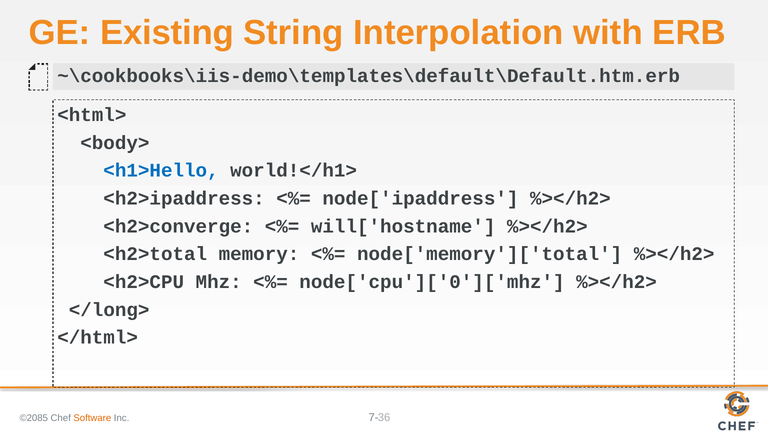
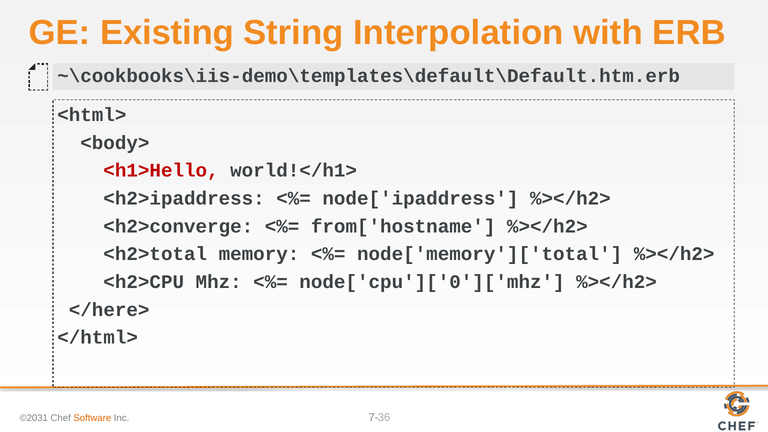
<h1>Hello colour: blue -> red (161, 171)
will['hostname: will['hostname -> from['hostname (403, 226)
</long>: </long> -> </here> (109, 310)
©2085: ©2085 -> ©2031 (34, 418)
